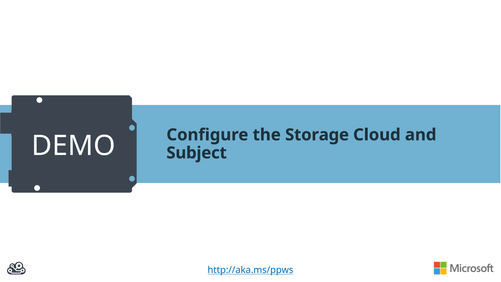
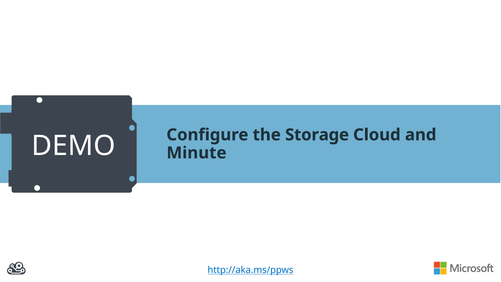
Subject: Subject -> Minute (196, 153)
